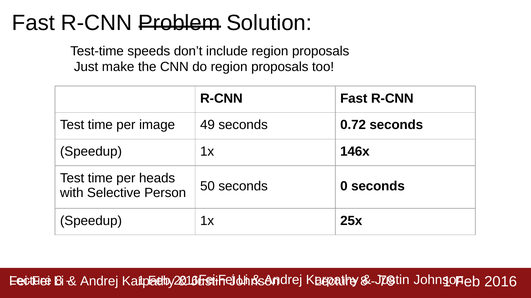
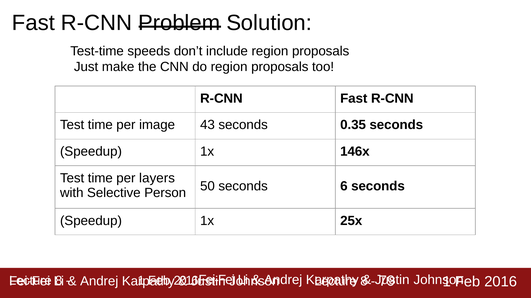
49: 49 -> 43 (207, 125)
0.72: 0.72 -> 0.35 (353, 125)
heads: heads -> layers (157, 178)
0: 0 -> 6 (344, 187)
